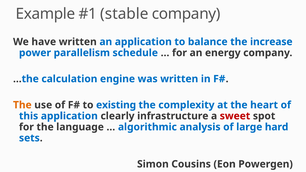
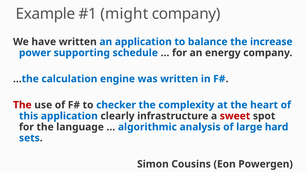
stable: stable -> might (124, 14)
parallelism: parallelism -> supporting (82, 53)
The colour: orange -> red (22, 105)
existing: existing -> checker (116, 105)
